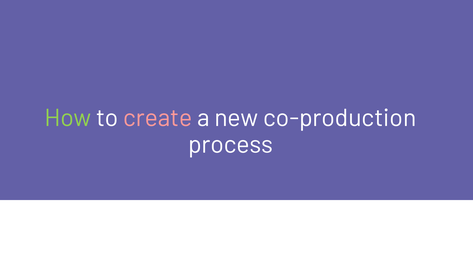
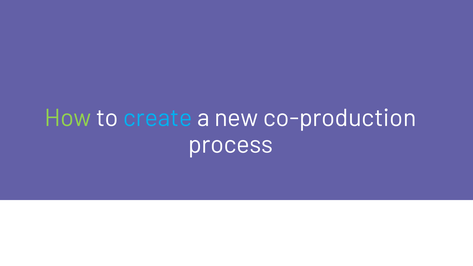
create colour: pink -> light blue (158, 118)
